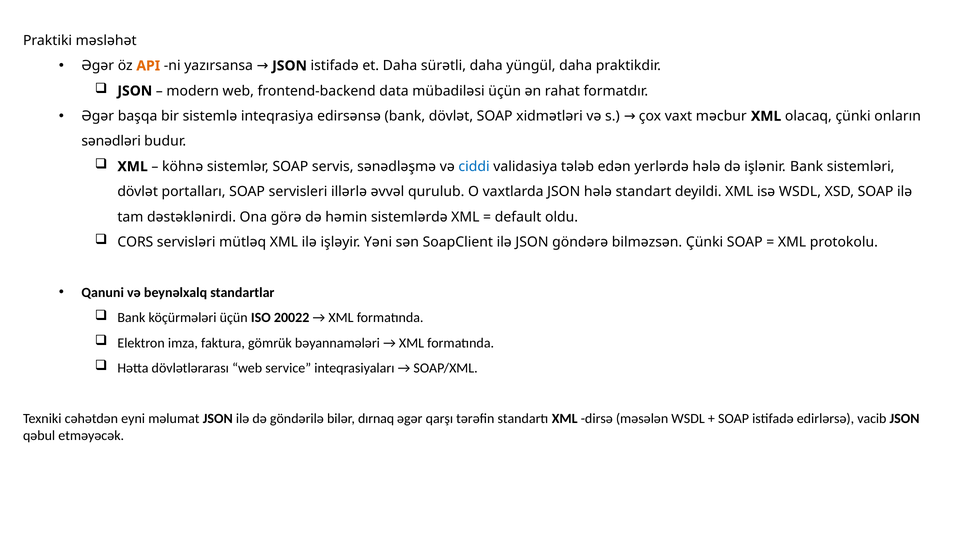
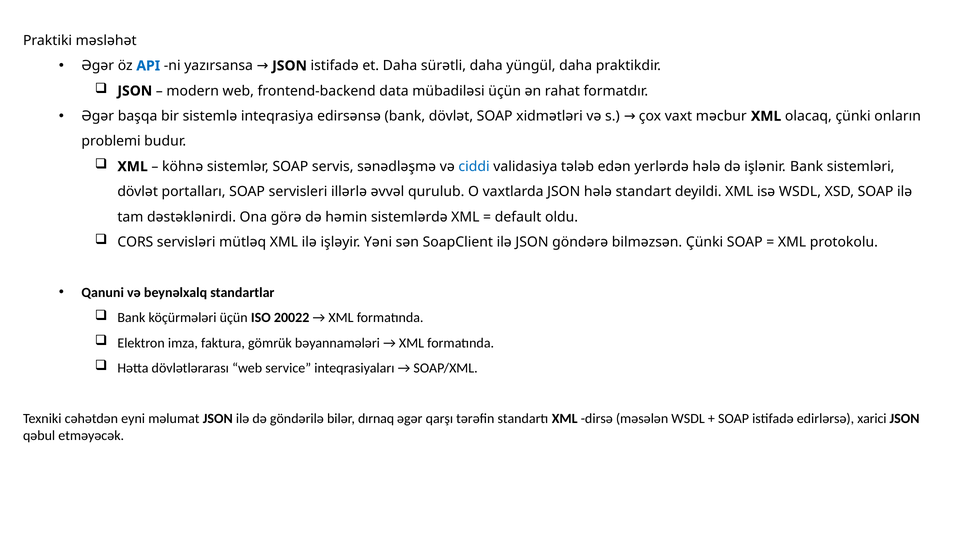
API colour: orange -> blue (148, 66)
sənədləri: sənədləri -> problemi (111, 141)
vacib: vacib -> xarici (872, 418)
